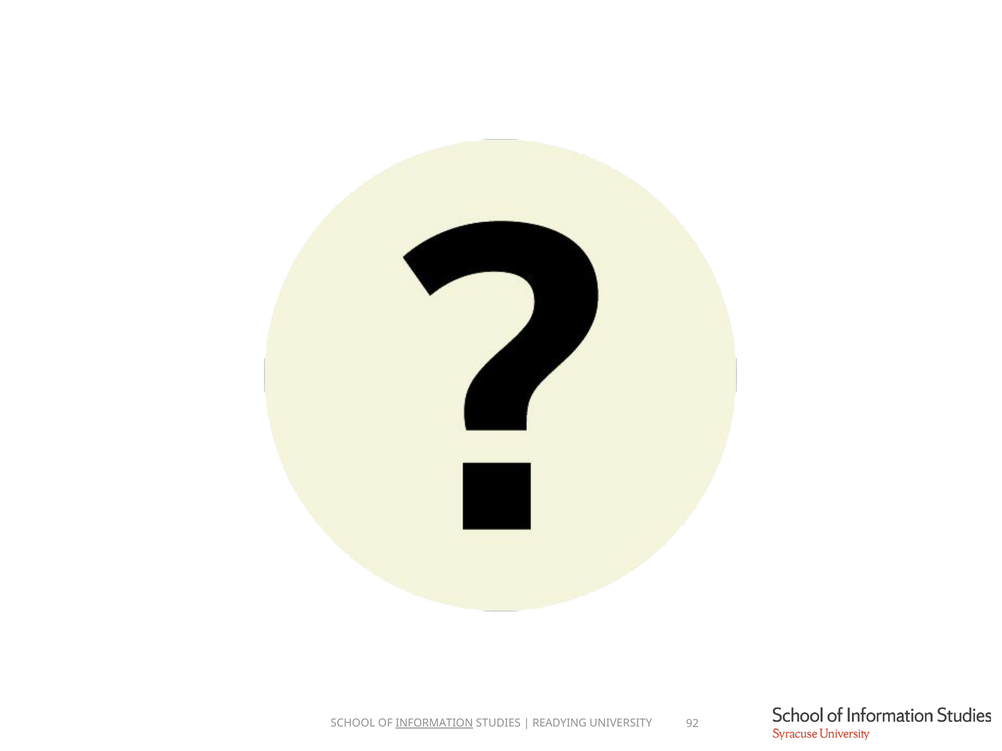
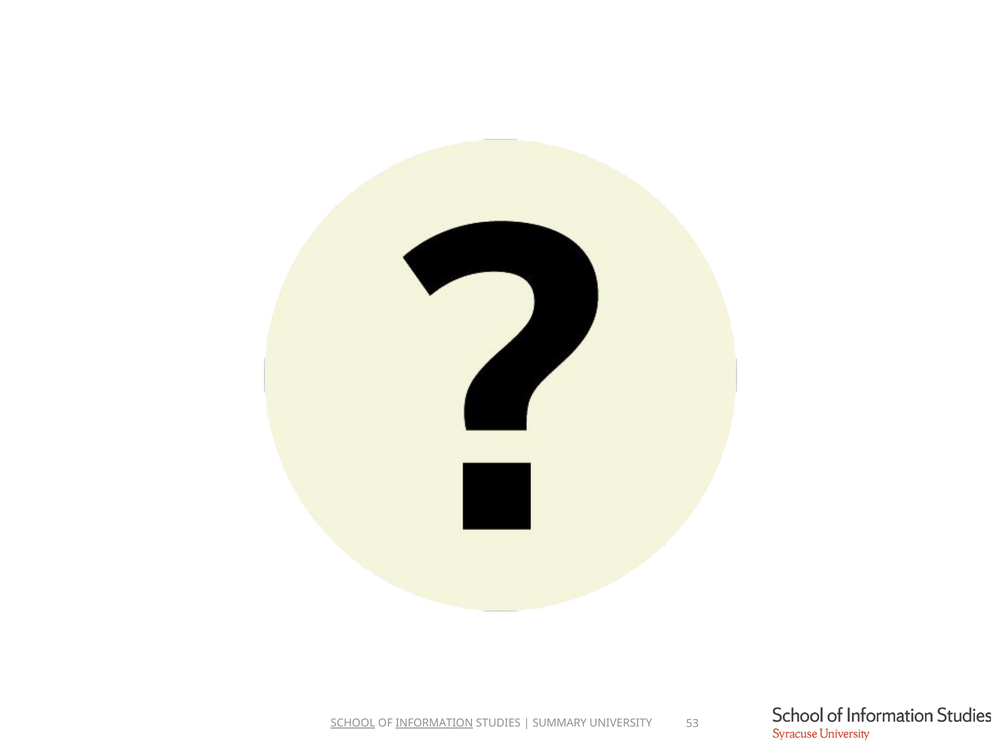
SCHOOL underline: none -> present (353, 724)
READYING: READYING -> SUMMARY (560, 724)
92: 92 -> 53 (692, 724)
